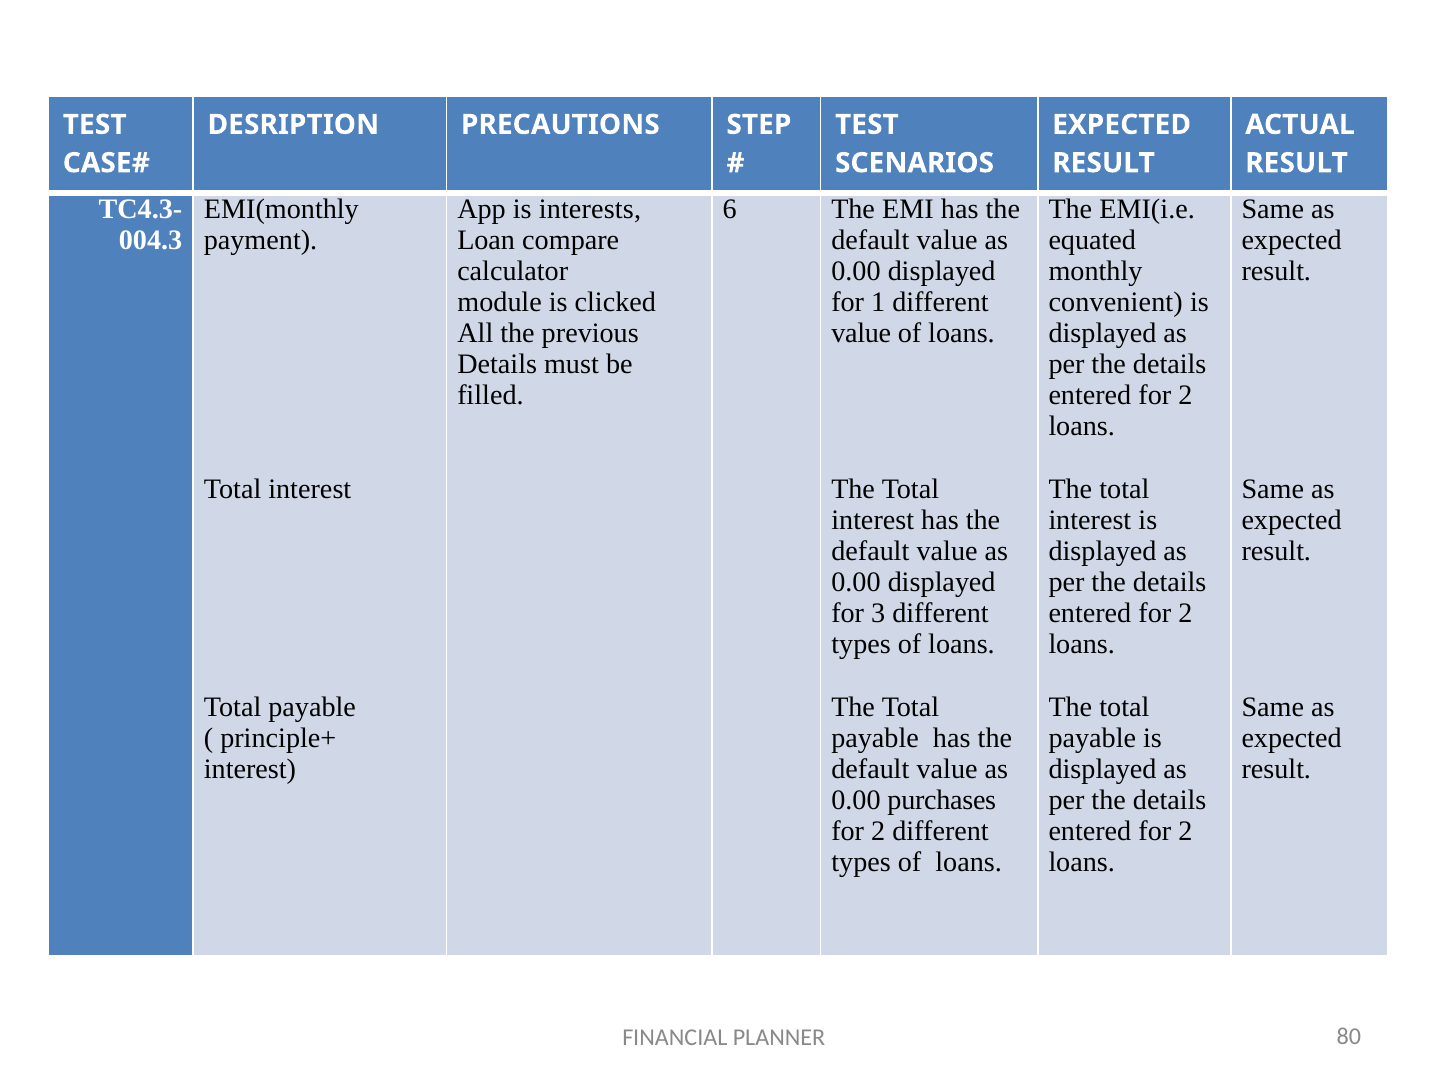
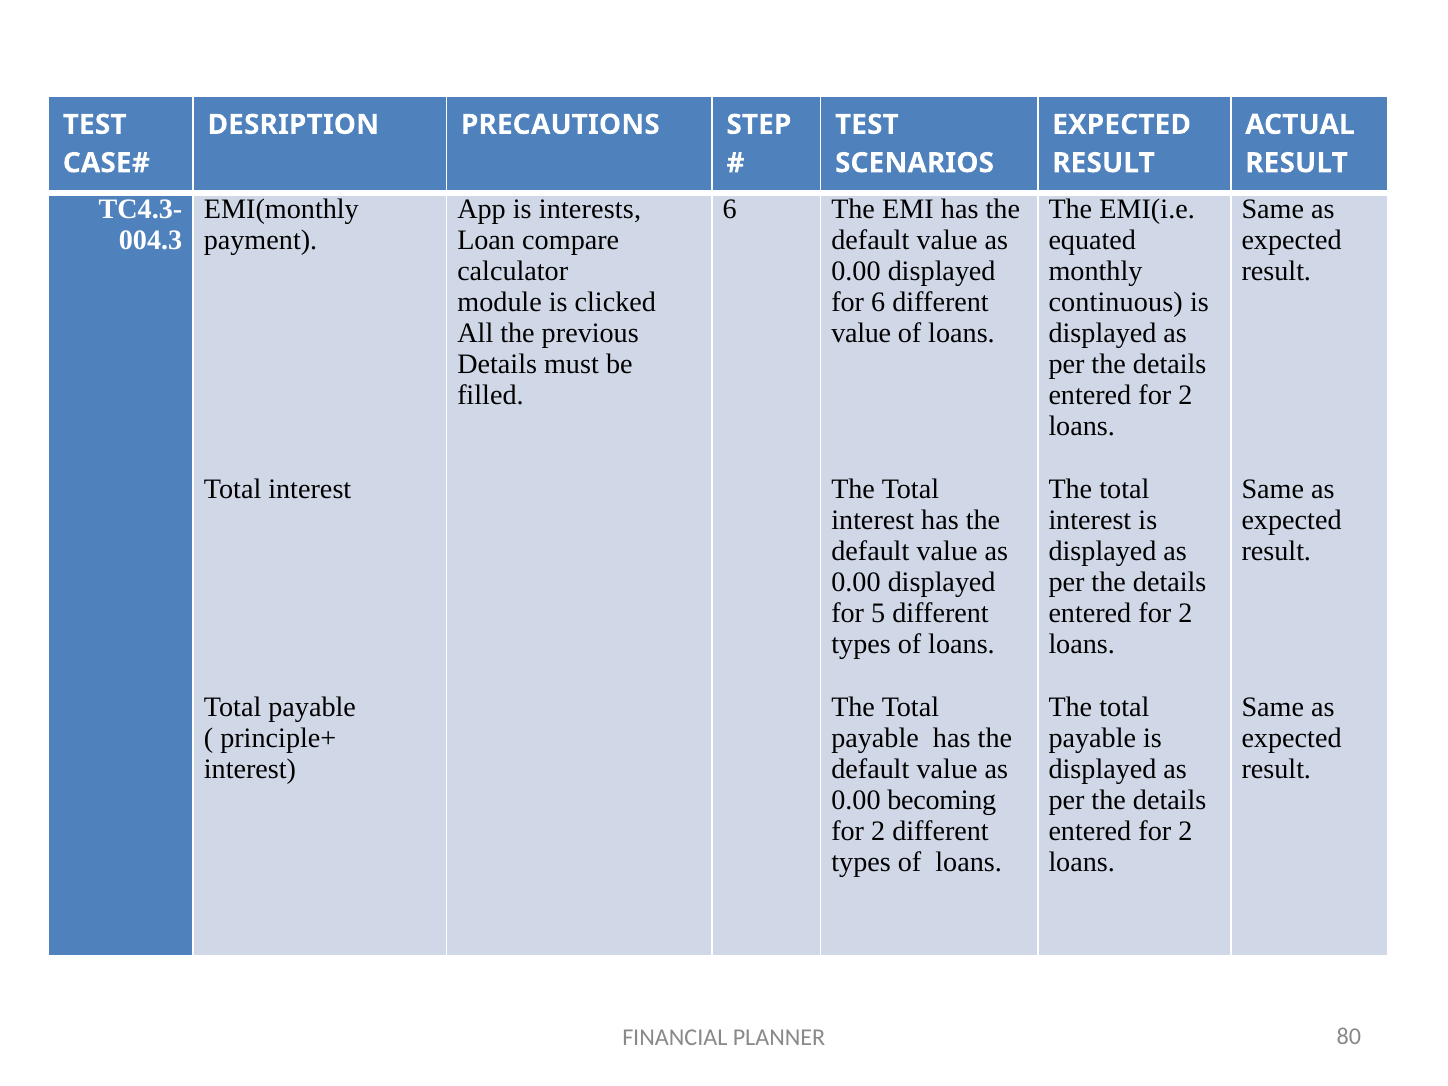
for 1: 1 -> 6 (878, 302)
convenient: convenient -> continuous (1116, 302)
3: 3 -> 5 (878, 613)
purchases: purchases -> becoming (942, 800)
